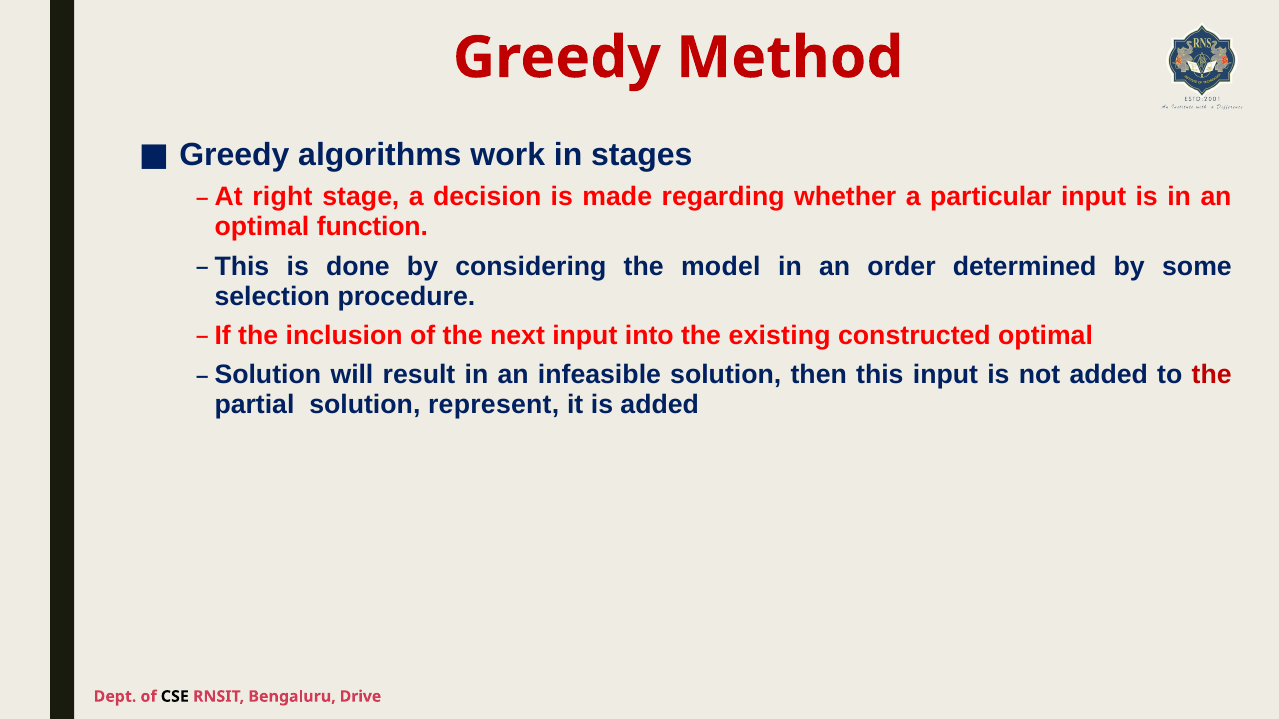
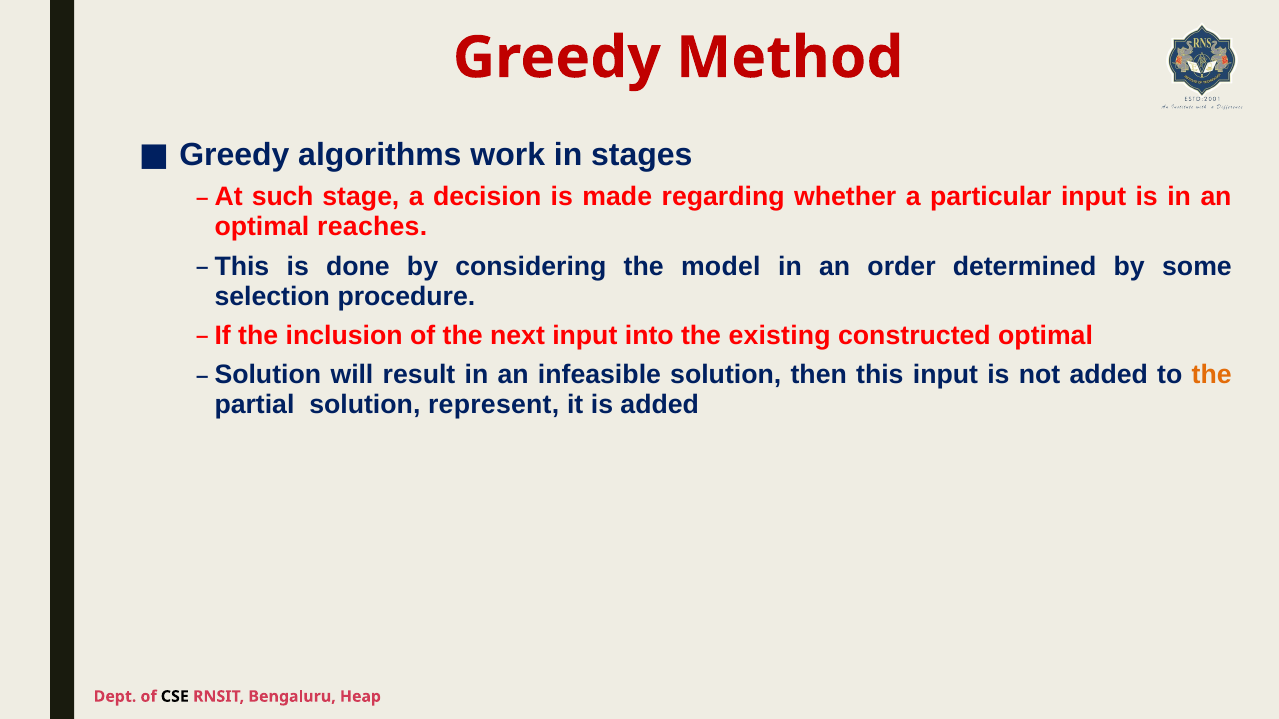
right: right -> such (283, 197)
function: function -> reaches (372, 227)
the colour: red -> orange (1212, 375)
Drive: Drive -> Heap (360, 697)
